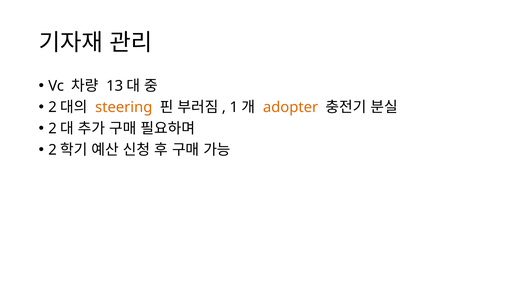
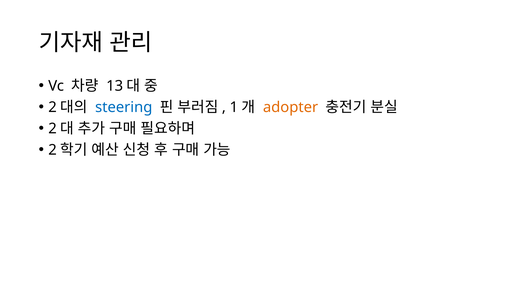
steering colour: orange -> blue (124, 107)
